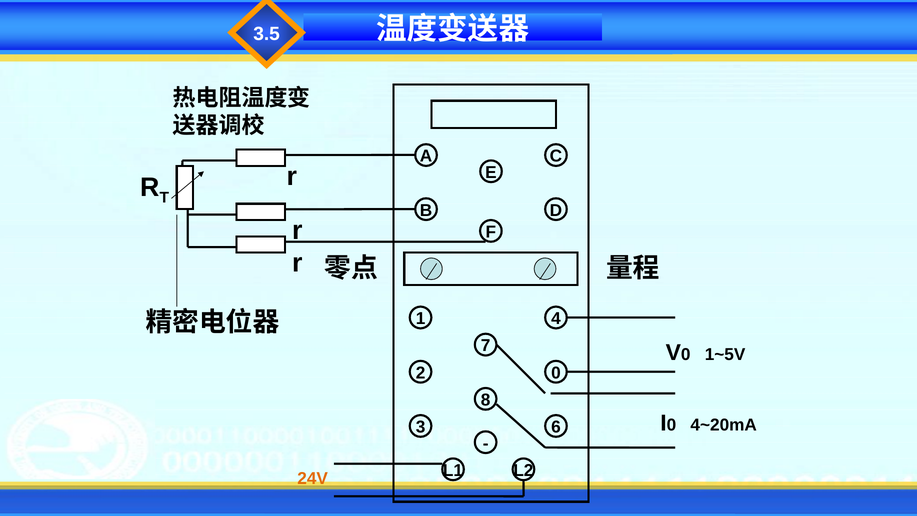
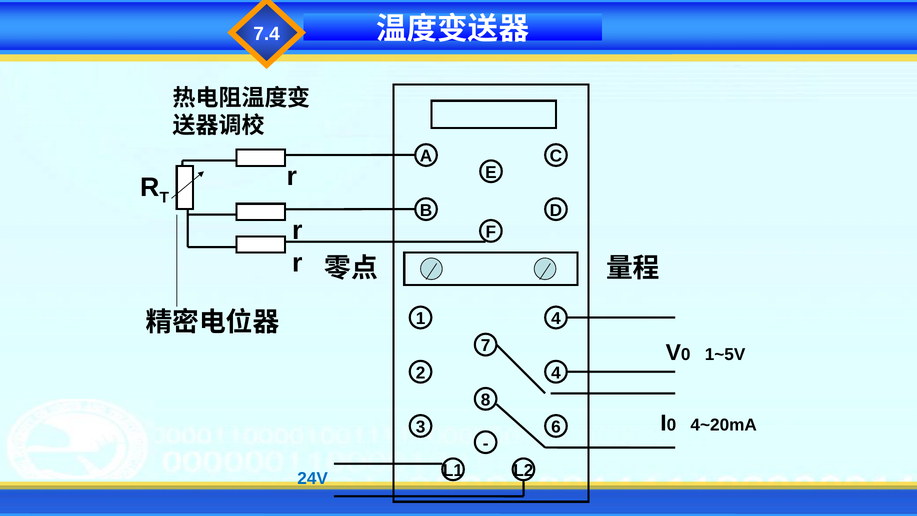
3.5: 3.5 -> 7.4 (267, 34)
2 0: 0 -> 4 (556, 373)
24V colour: orange -> blue (313, 479)
